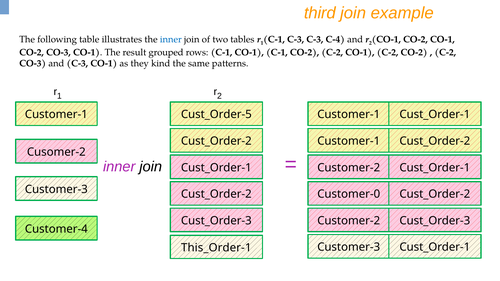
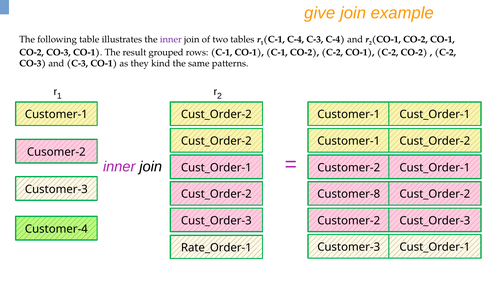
third: third -> give (320, 13)
inner colour: blue -> purple (171, 40)
C-1 C-3: C-3 -> C-4 (296, 40)
Cust_Order-5: Cust_Order-5 -> Cust_Order-2 (216, 115)
Customer-0: Customer-0 -> Customer-8 (349, 194)
This_Order-1: This_Order-1 -> Rate_Order-1 (216, 248)
